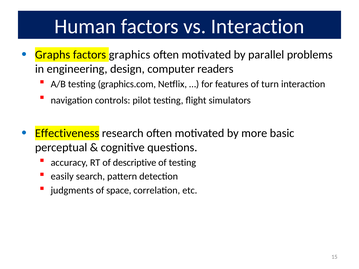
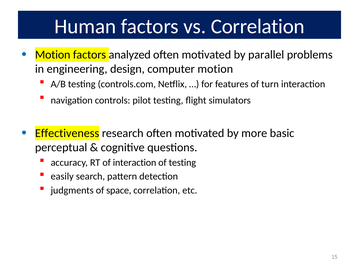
vs Interaction: Interaction -> Correlation (258, 27)
Graphs: Graphs -> Motion (53, 55)
graphics: graphics -> analyzed (130, 55)
computer readers: readers -> motion (215, 69)
graphics.com: graphics.com -> controls.com (127, 84)
of descriptive: descriptive -> interaction (135, 163)
